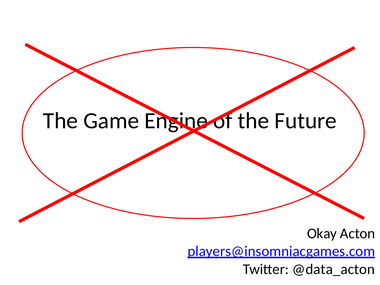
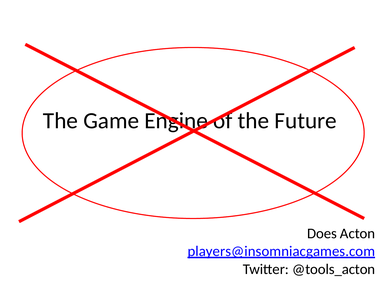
Okay: Okay -> Does (322, 233)
@data_acton: @data_acton -> @tools_acton (334, 269)
